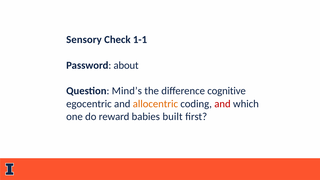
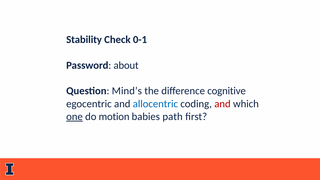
Sensory: Sensory -> Stability (84, 40)
1-1: 1-1 -> 0-1 (140, 40)
allocentric colour: orange -> blue (155, 104)
one underline: none -> present (75, 117)
reward: reward -> motion (114, 117)
built: built -> path (173, 117)
